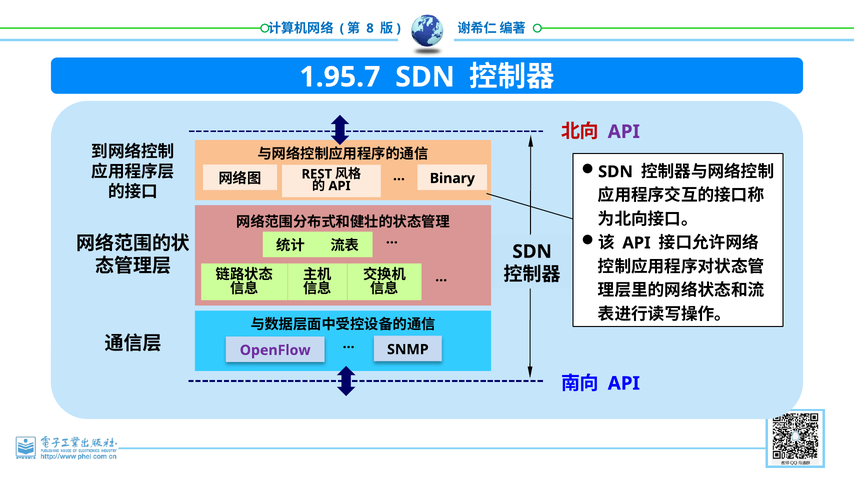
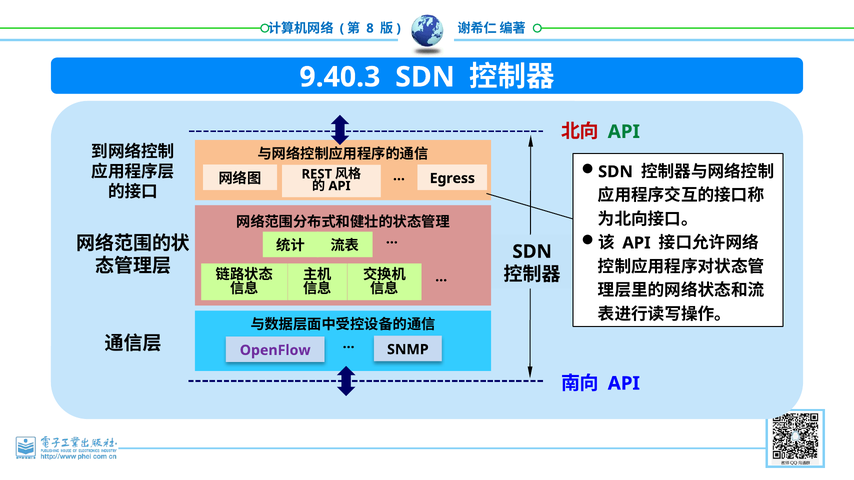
1.95.7: 1.95.7 -> 9.40.3 (340, 77)
API colour: purple -> green (624, 132)
Binary: Binary -> Egress (452, 178)
